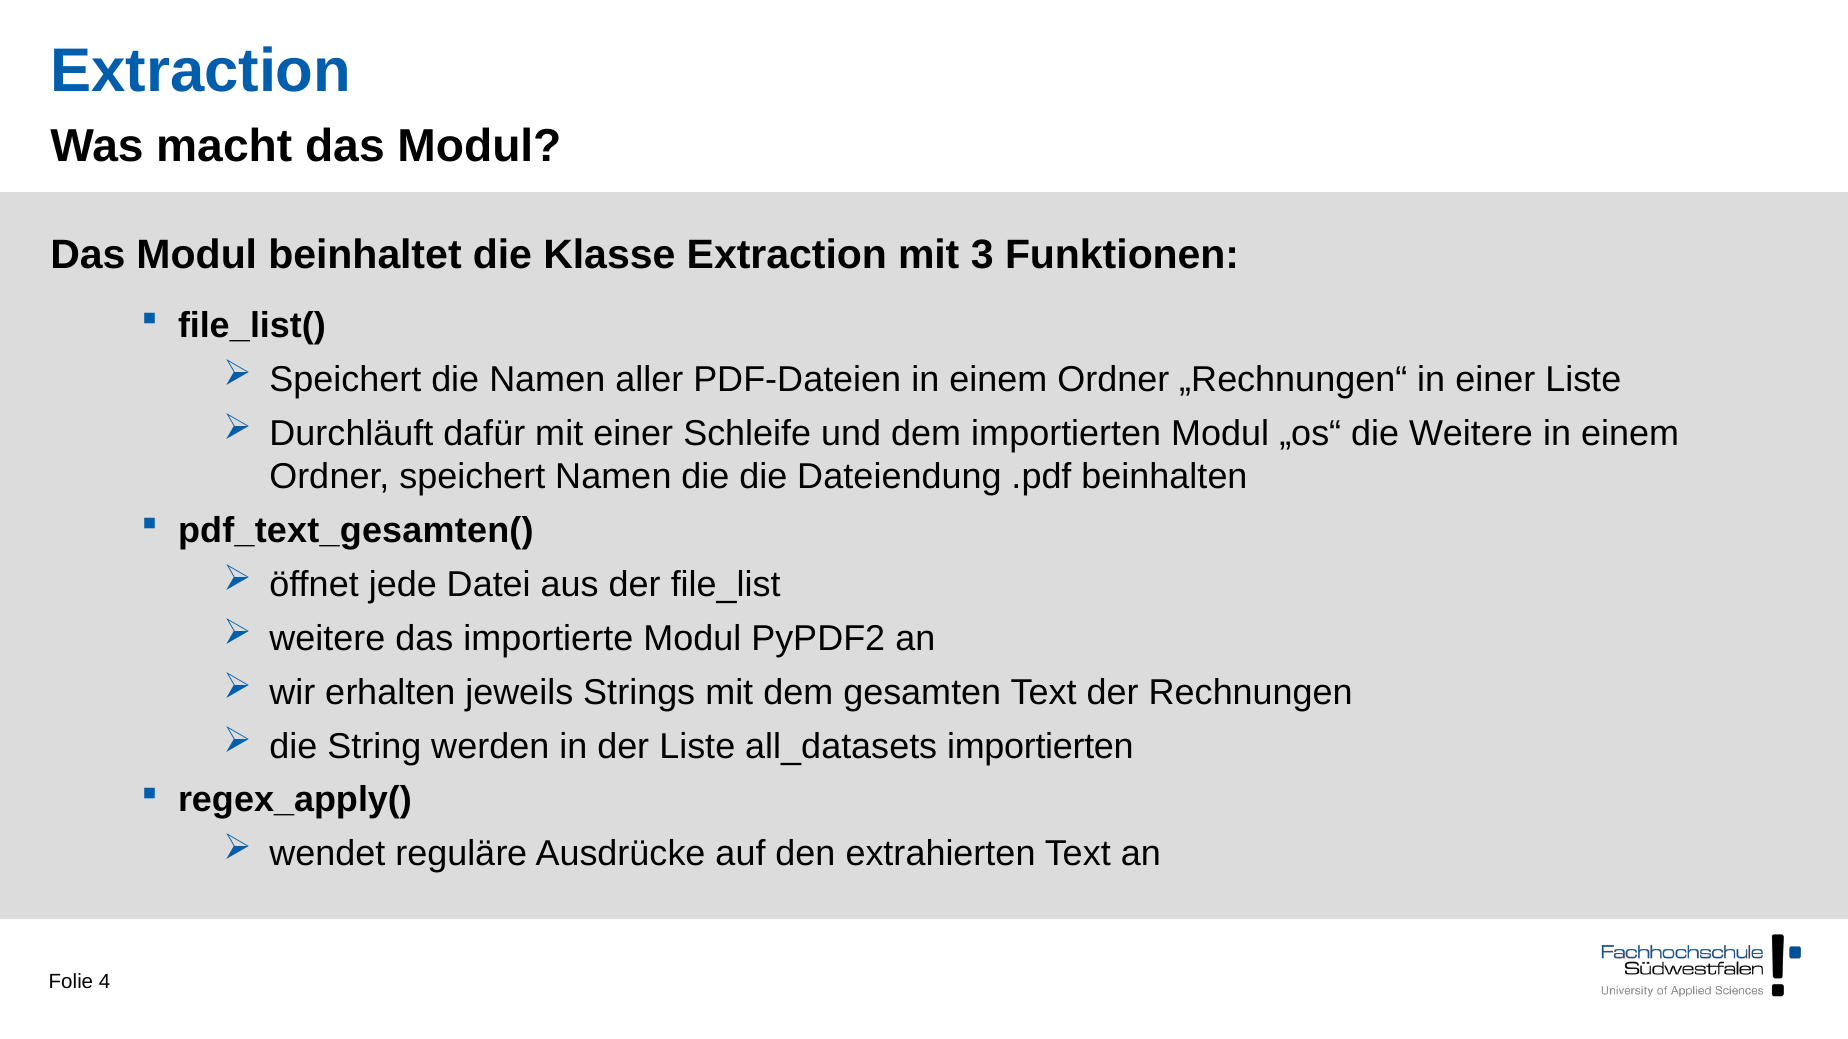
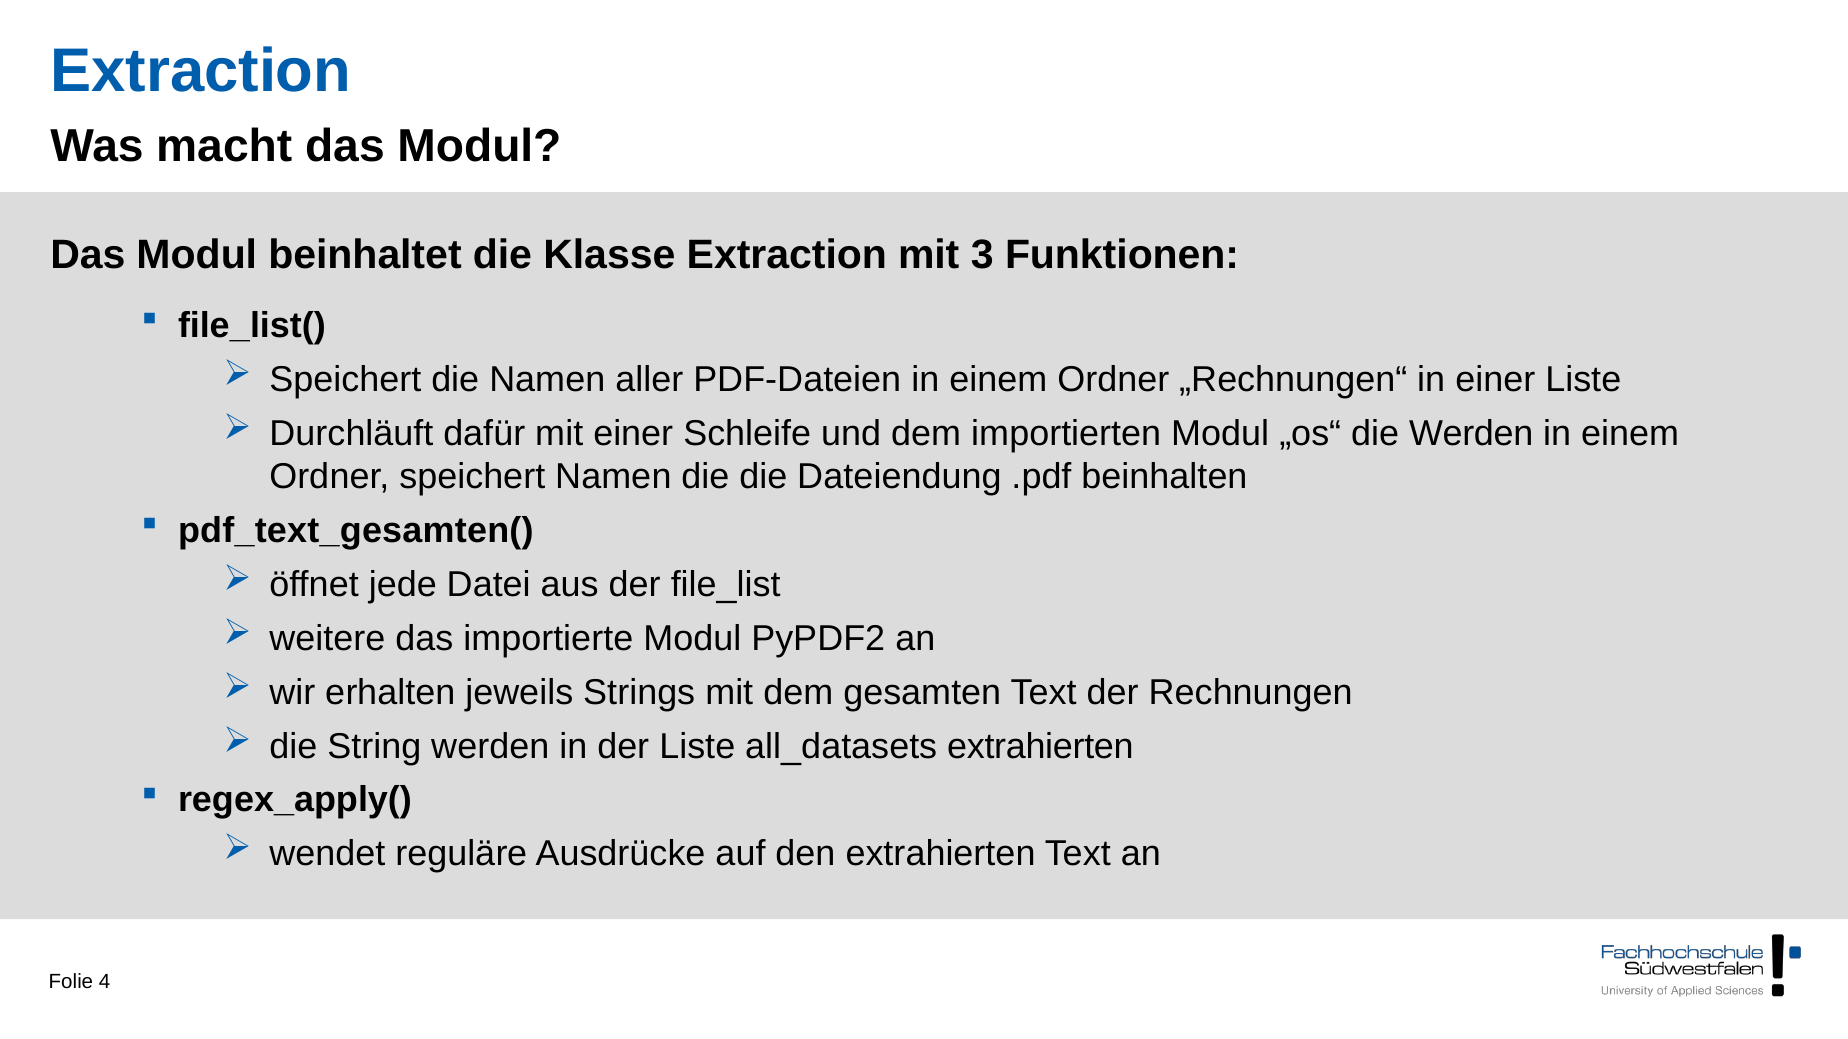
die Weitere: Weitere -> Werden (1471, 434)
all_datasets importierten: importierten -> extrahierten (1040, 747)
